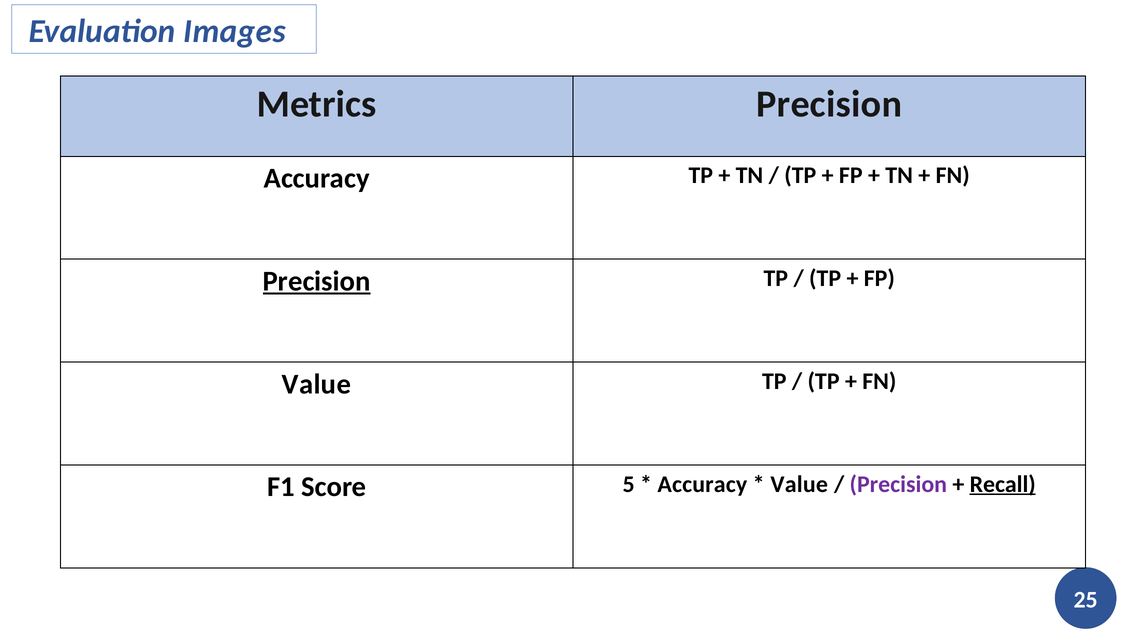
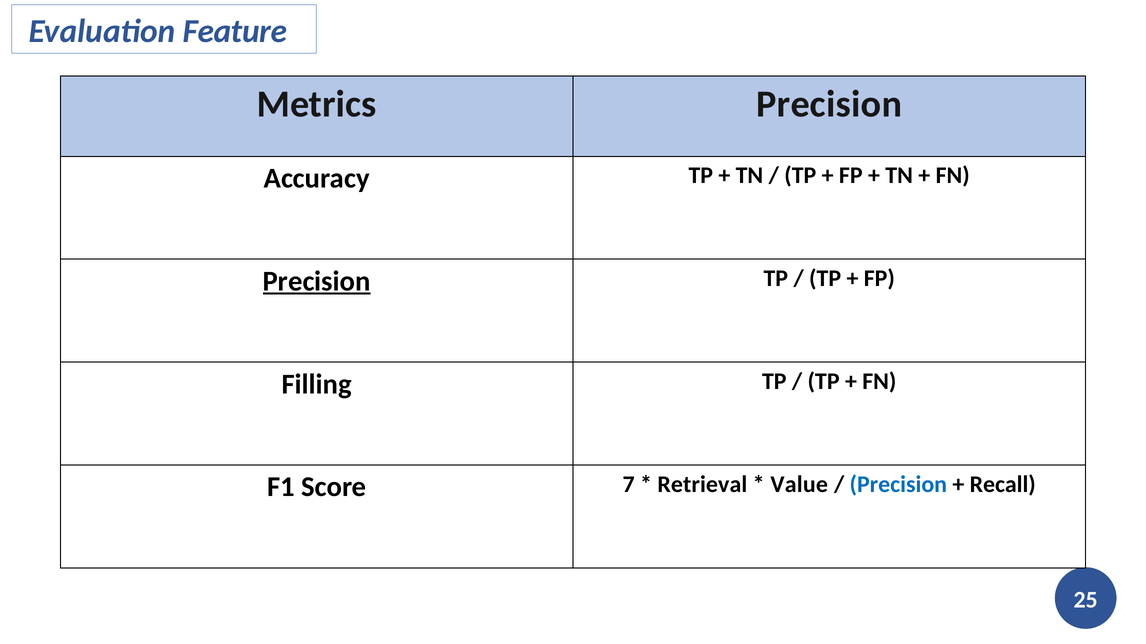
Images: Images -> Feature (235, 31)
Value: Value -> Filling (317, 384)
5: 5 -> 7 (629, 485)
Accuracy: Accuracy -> Retrieval (702, 485)
Precision colour: purple -> blue (898, 485)
Recall underline: present -> none (1003, 485)
